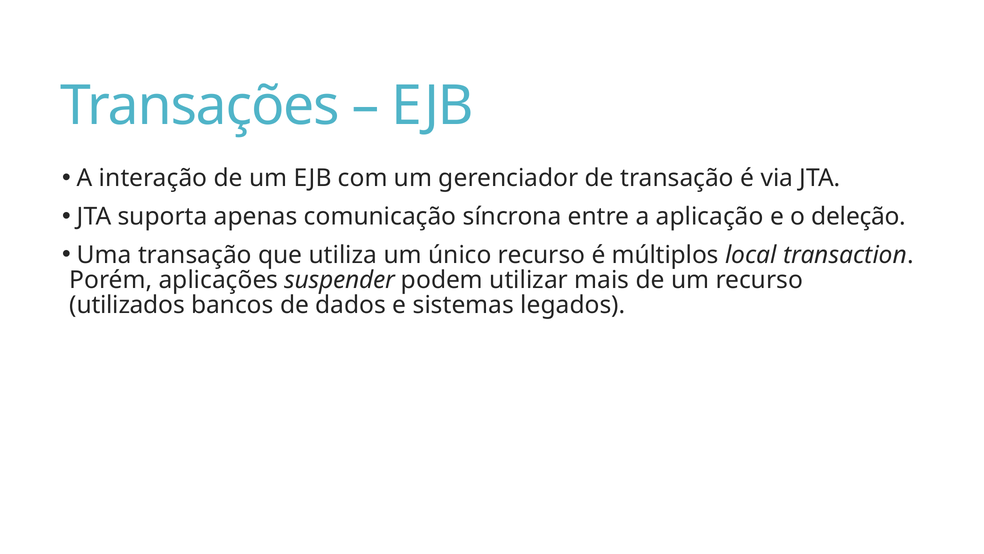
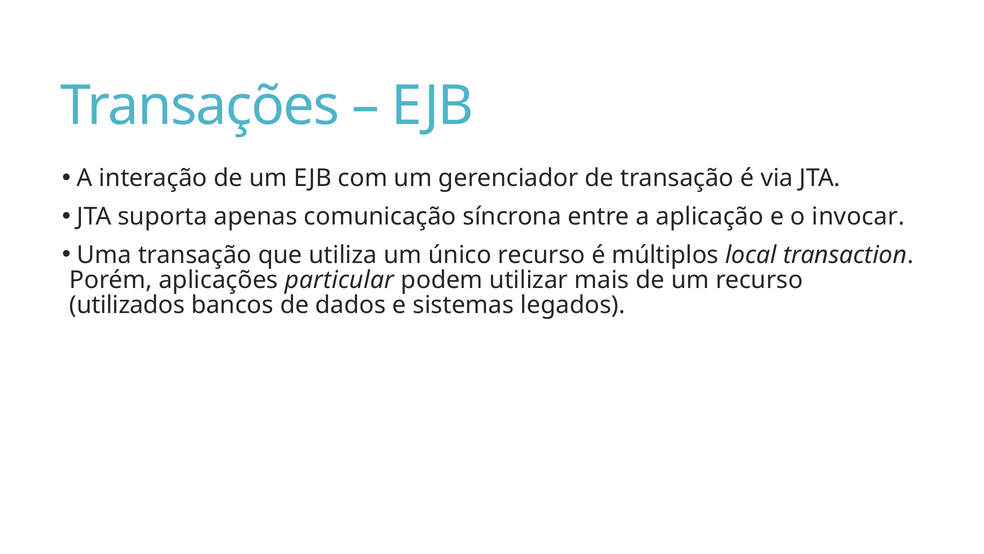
deleção: deleção -> invocar (858, 216)
suspender: suspender -> particular (339, 280)
